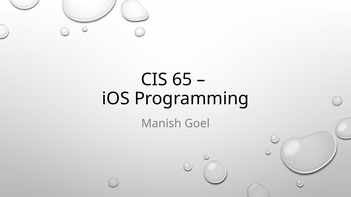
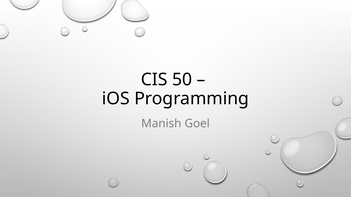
65: 65 -> 50 (182, 80)
